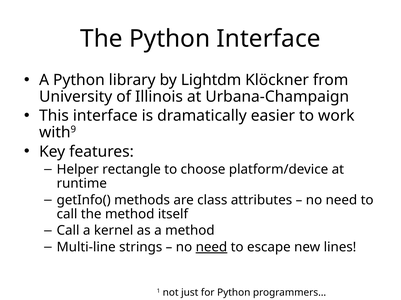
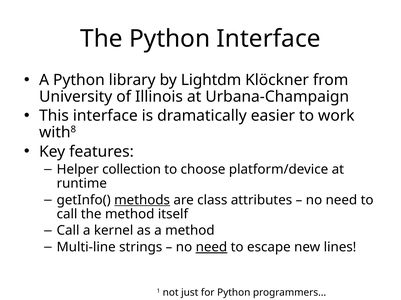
9: 9 -> 8 (73, 130)
rectangle: rectangle -> collection (132, 170)
methods underline: none -> present (142, 200)
